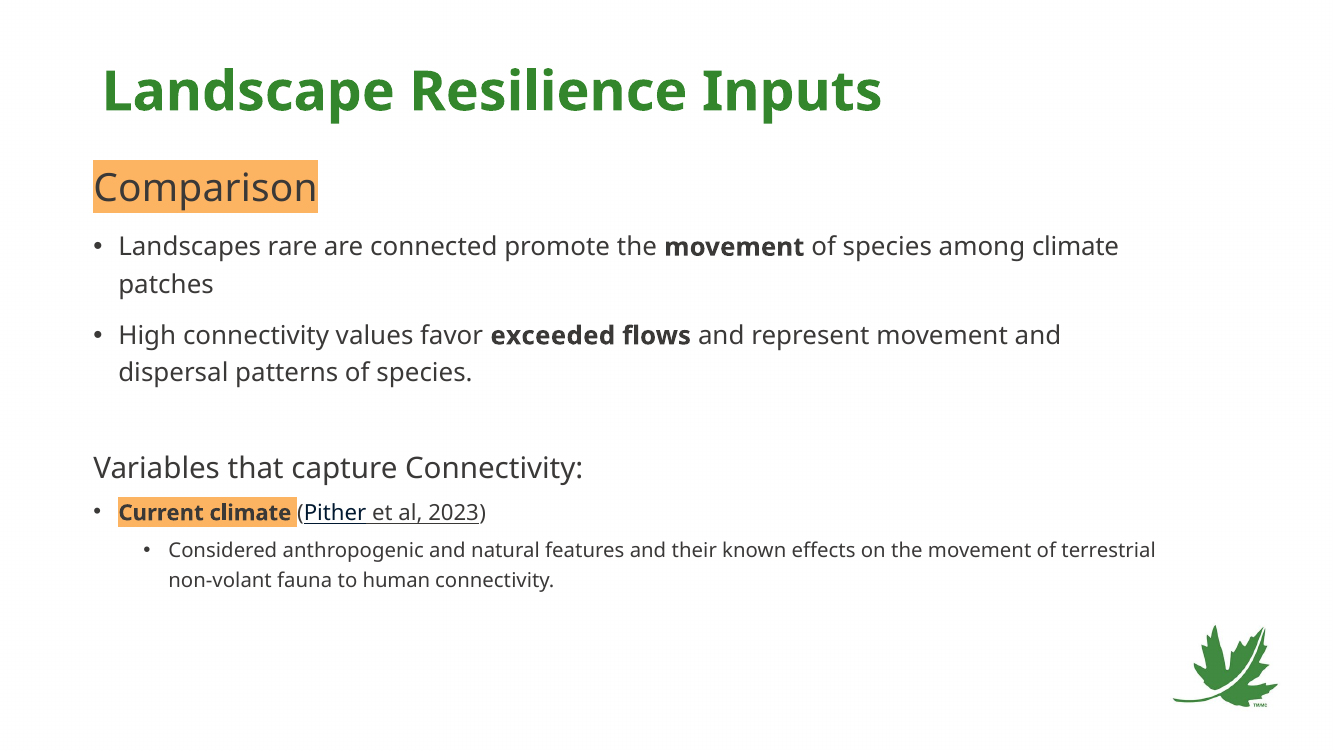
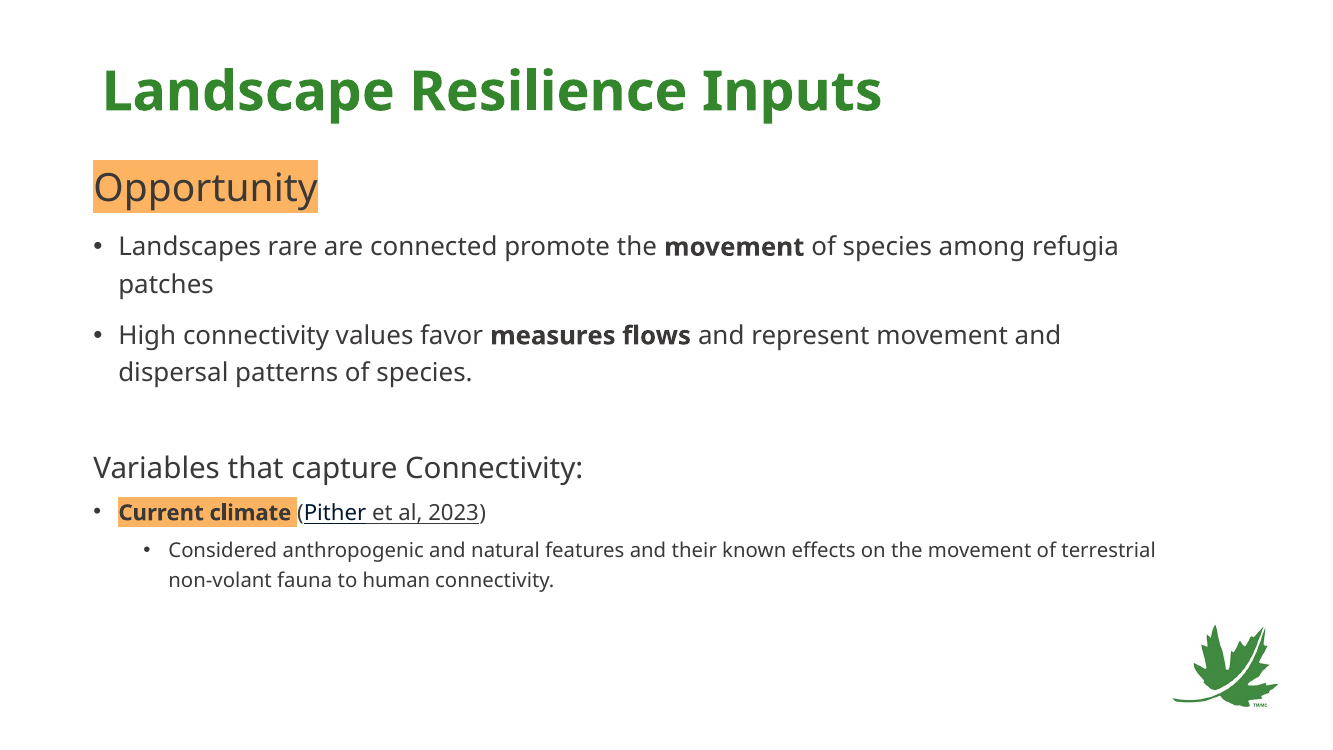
Comparison: Comparison -> Opportunity (206, 188)
among climate: climate -> refugia (1075, 247)
exceeded: exceeded -> measures (553, 336)
